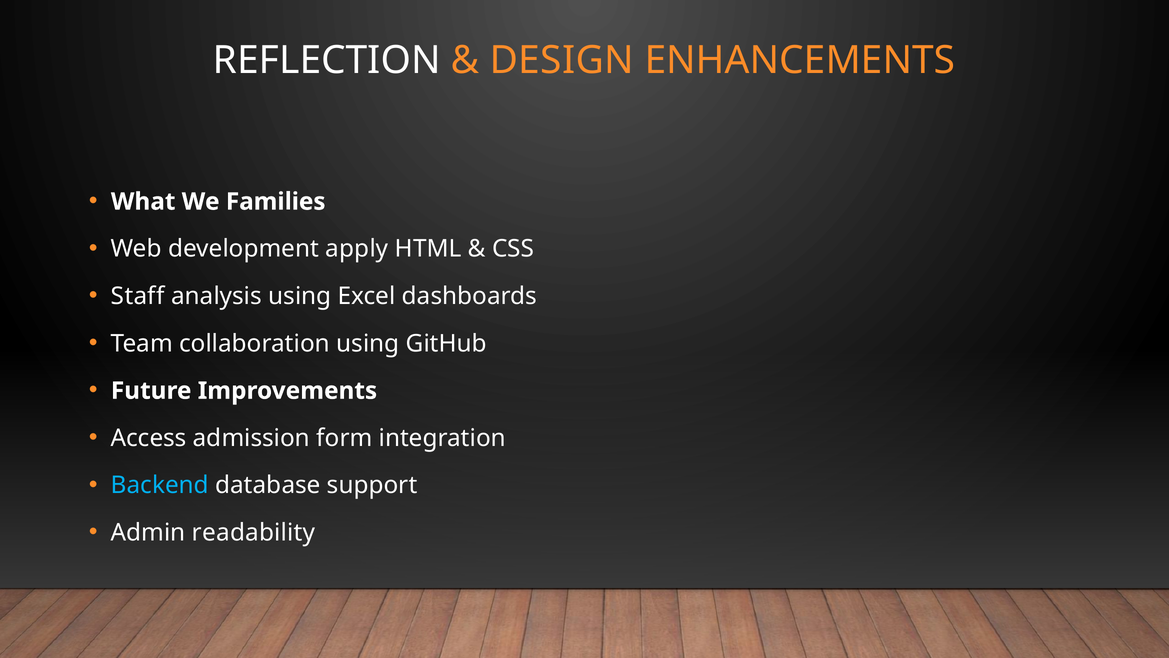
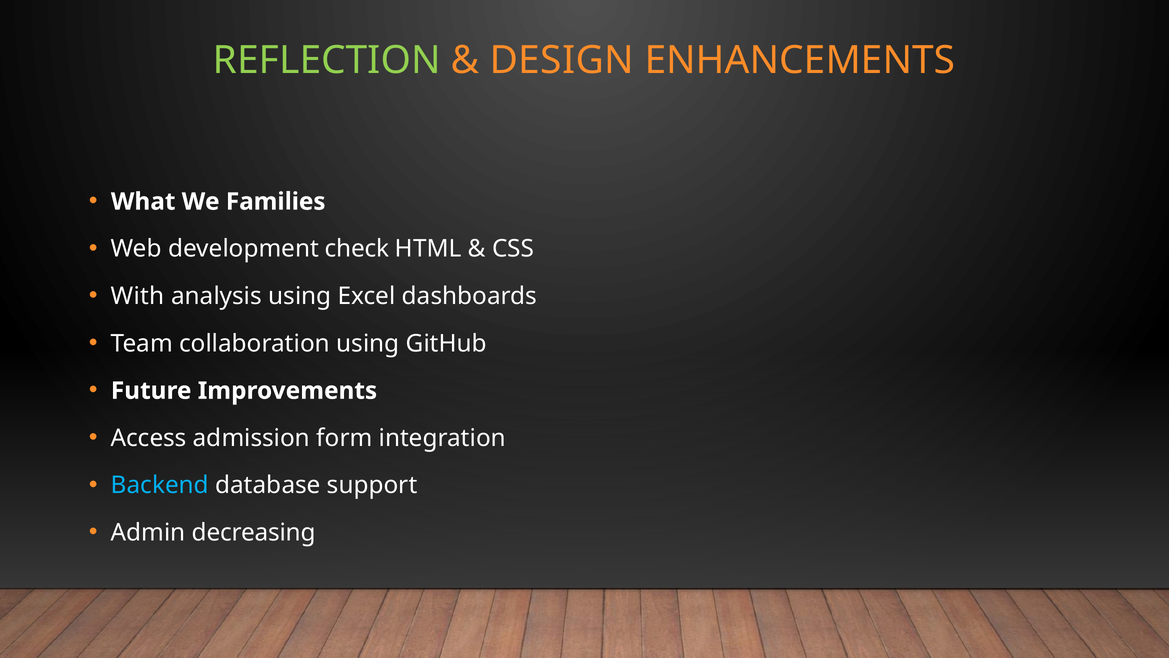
REFLECTION colour: white -> light green (327, 60)
apply: apply -> check (357, 249)
Staff: Staff -> With (138, 296)
readability: readability -> decreasing (254, 532)
